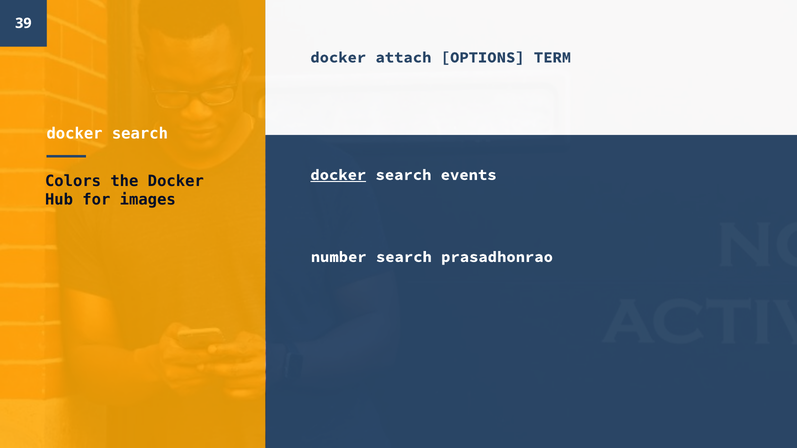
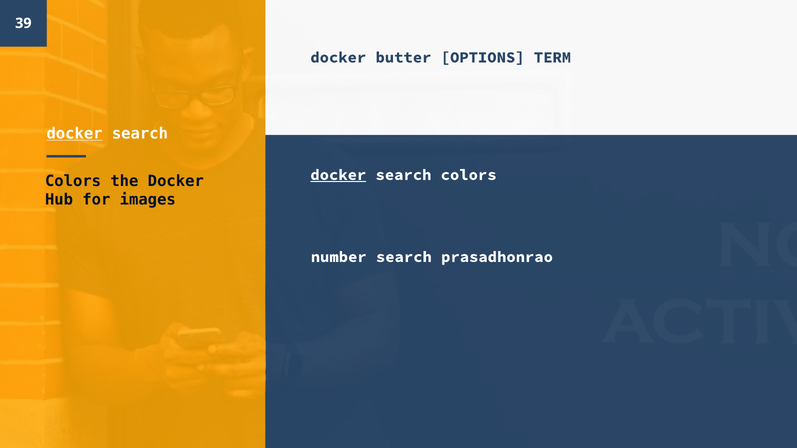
attach: attach -> butter (403, 57)
docker underline: none -> present (75, 134)
search events: events -> colors (469, 175)
